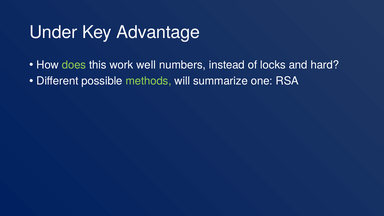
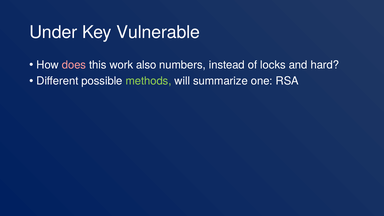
Advantage: Advantage -> Vulnerable (158, 32)
does colour: light green -> pink (74, 65)
well: well -> also (146, 65)
